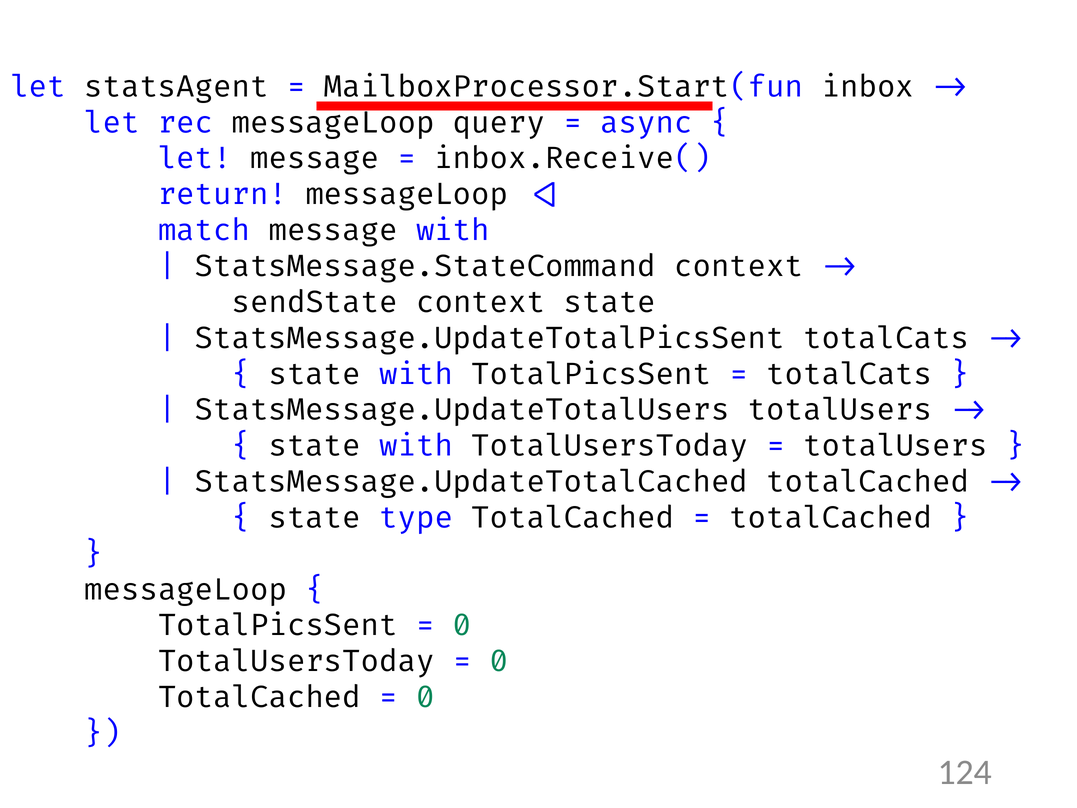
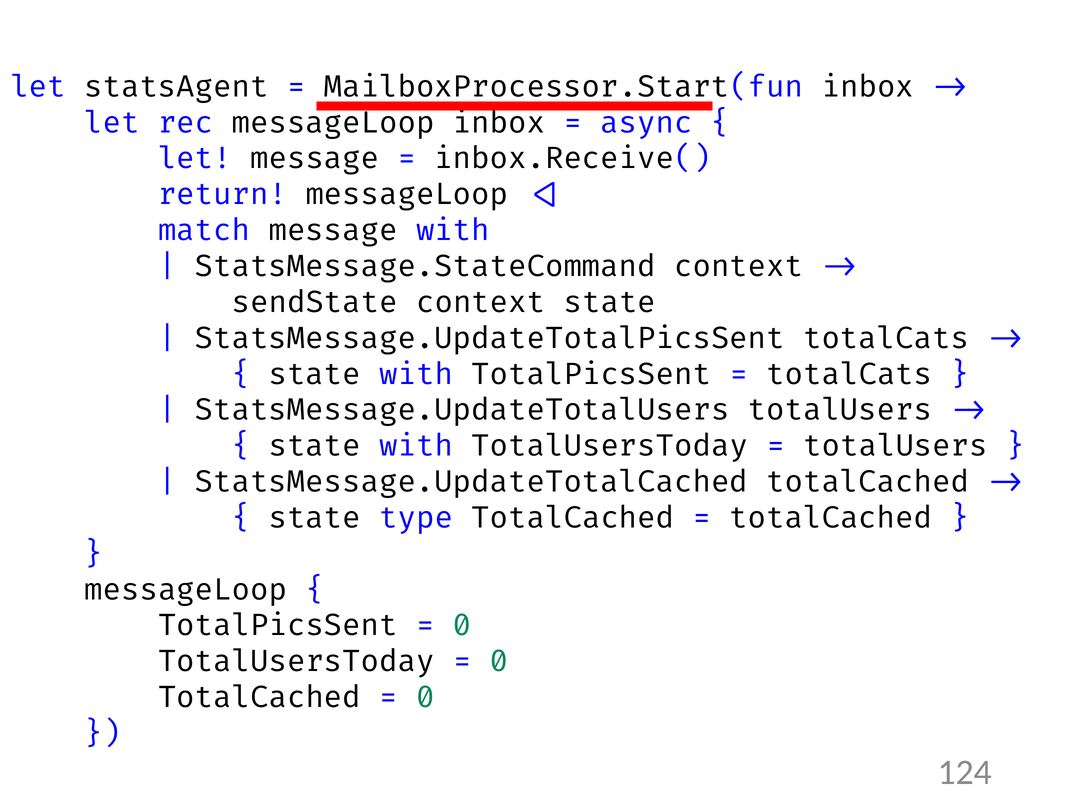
messageLoop query: query -> inbox (499, 123)
